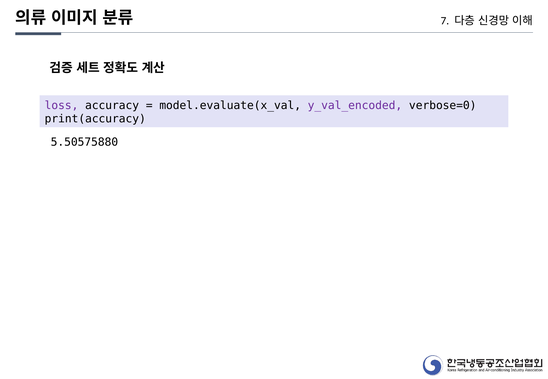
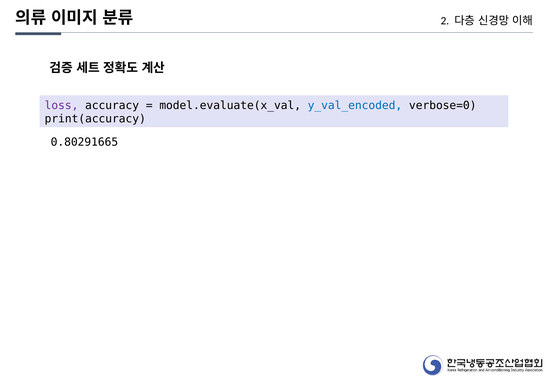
7: 7 -> 2 (445, 21)
y_val_encoded colour: purple -> blue (355, 105)
5.50575880: 5.50575880 -> 0.80291665 (84, 142)
